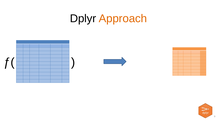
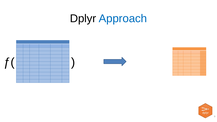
Approach colour: orange -> blue (123, 19)
